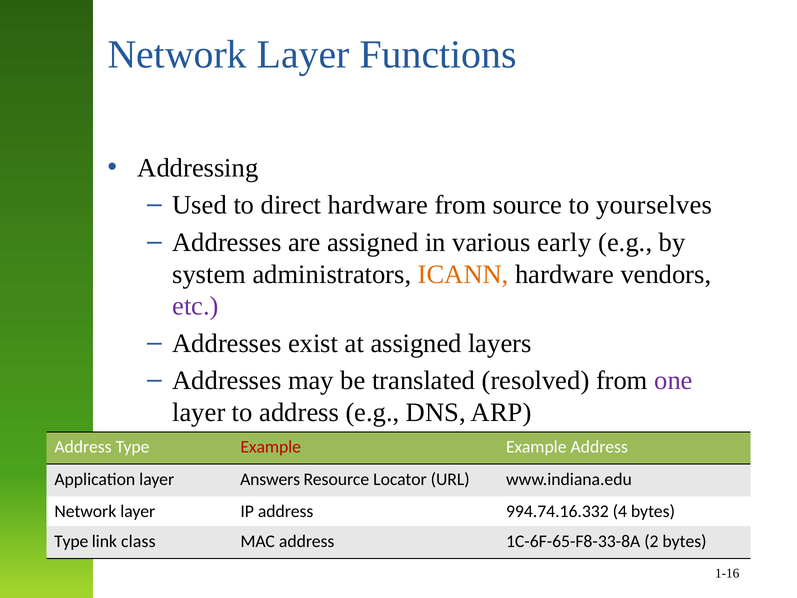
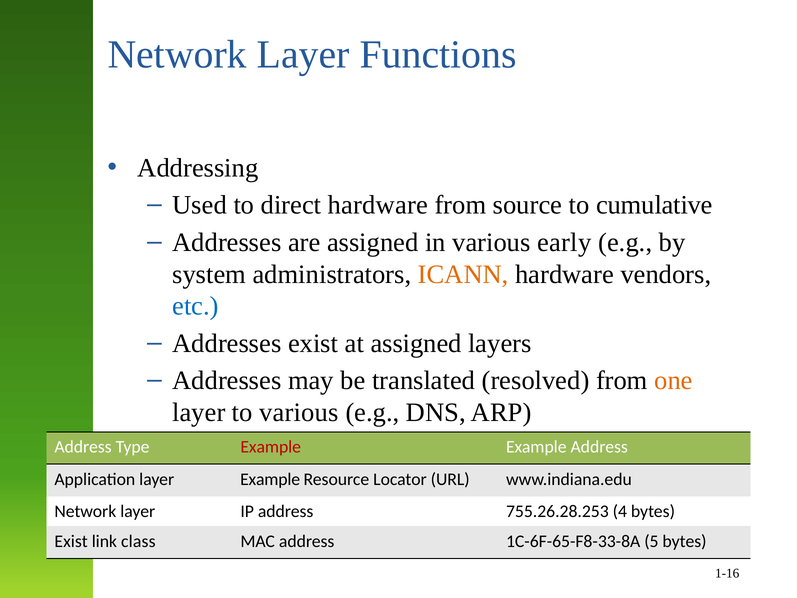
yourselves: yourselves -> cumulative (654, 205)
etc colour: purple -> blue (196, 306)
one colour: purple -> orange (673, 380)
to address: address -> various (299, 412)
layer Answers: Answers -> Example (270, 479)
994.74.16.332: 994.74.16.332 -> 755.26.28.253 (557, 511)
Type: Type -> Exist (71, 541)
2: 2 -> 5 (651, 541)
